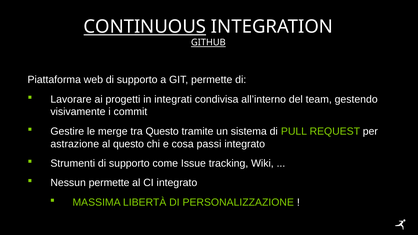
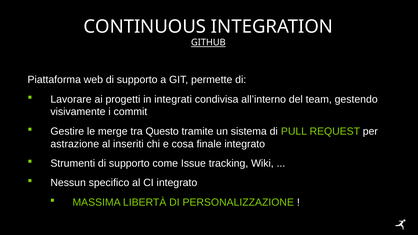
CONTINUOUS underline: present -> none (145, 27)
al questo: questo -> inseriti (128, 144)
passi: passi -> finale (209, 144)
Nessun permette: permette -> specifico (109, 183)
